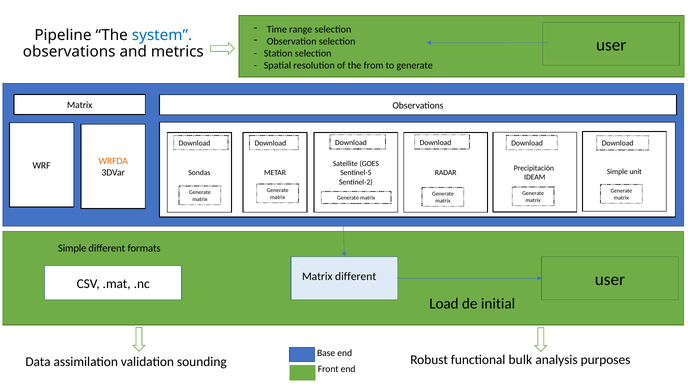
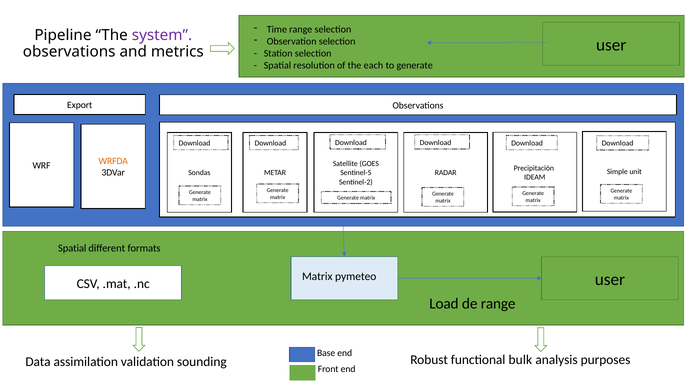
system colour: blue -> purple (162, 35)
from: from -> each (373, 65)
Matrix: Matrix -> Export (80, 105)
Simple: Simple -> Spatial (72, 248)
Matrix different: different -> pymeteo (356, 277)
de initial: initial -> range (498, 304)
